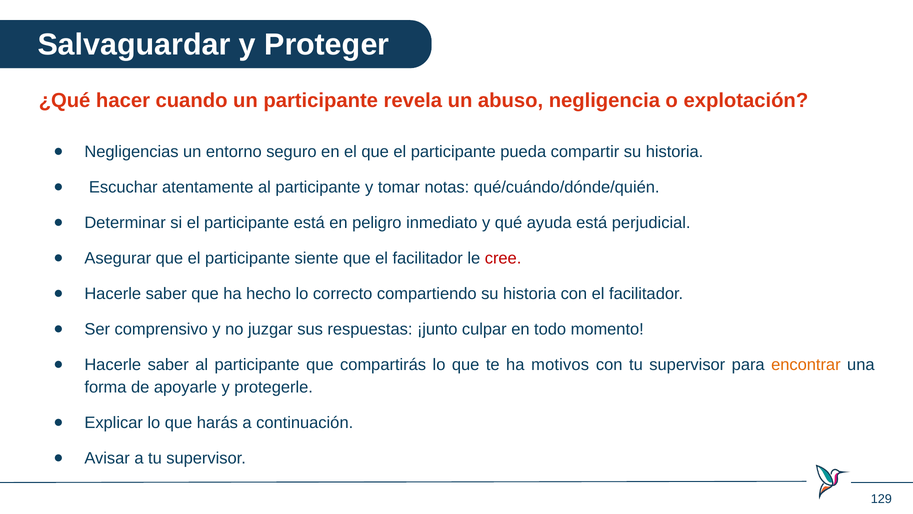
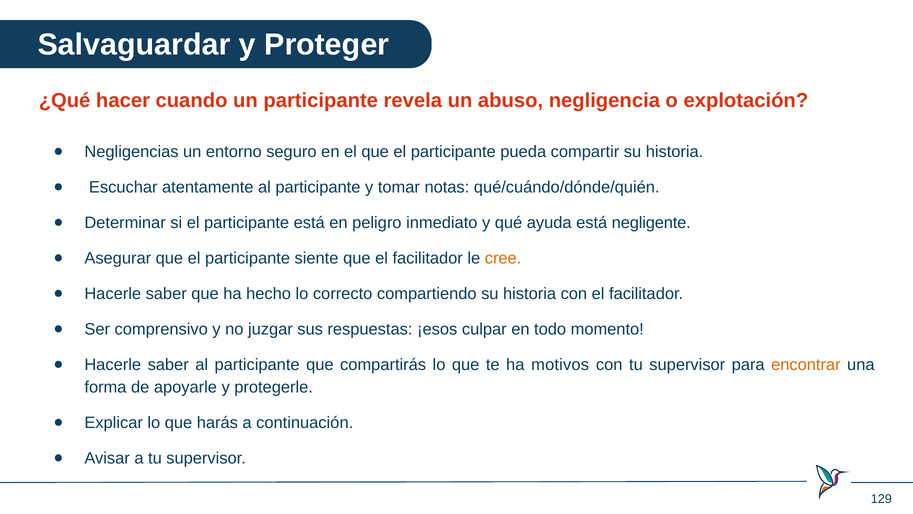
perjudicial: perjudicial -> negligente (651, 223)
cree colour: red -> orange (503, 258)
¡junto: ¡junto -> ¡esos (437, 329)
